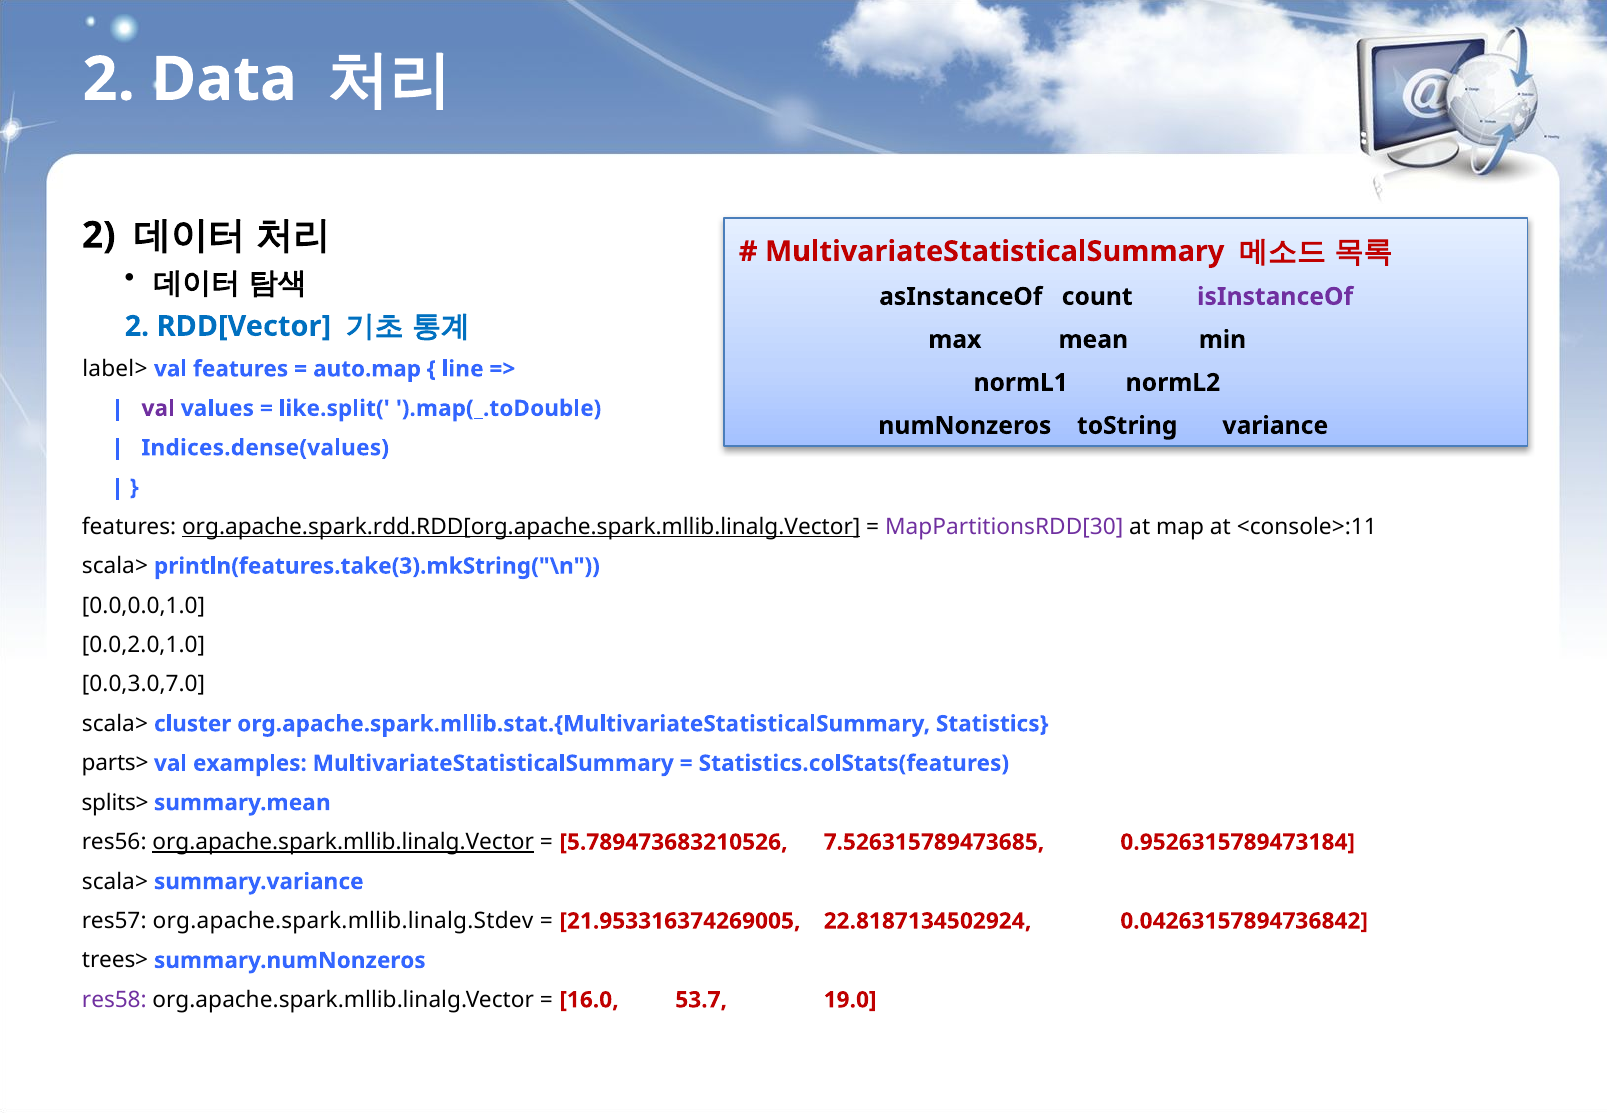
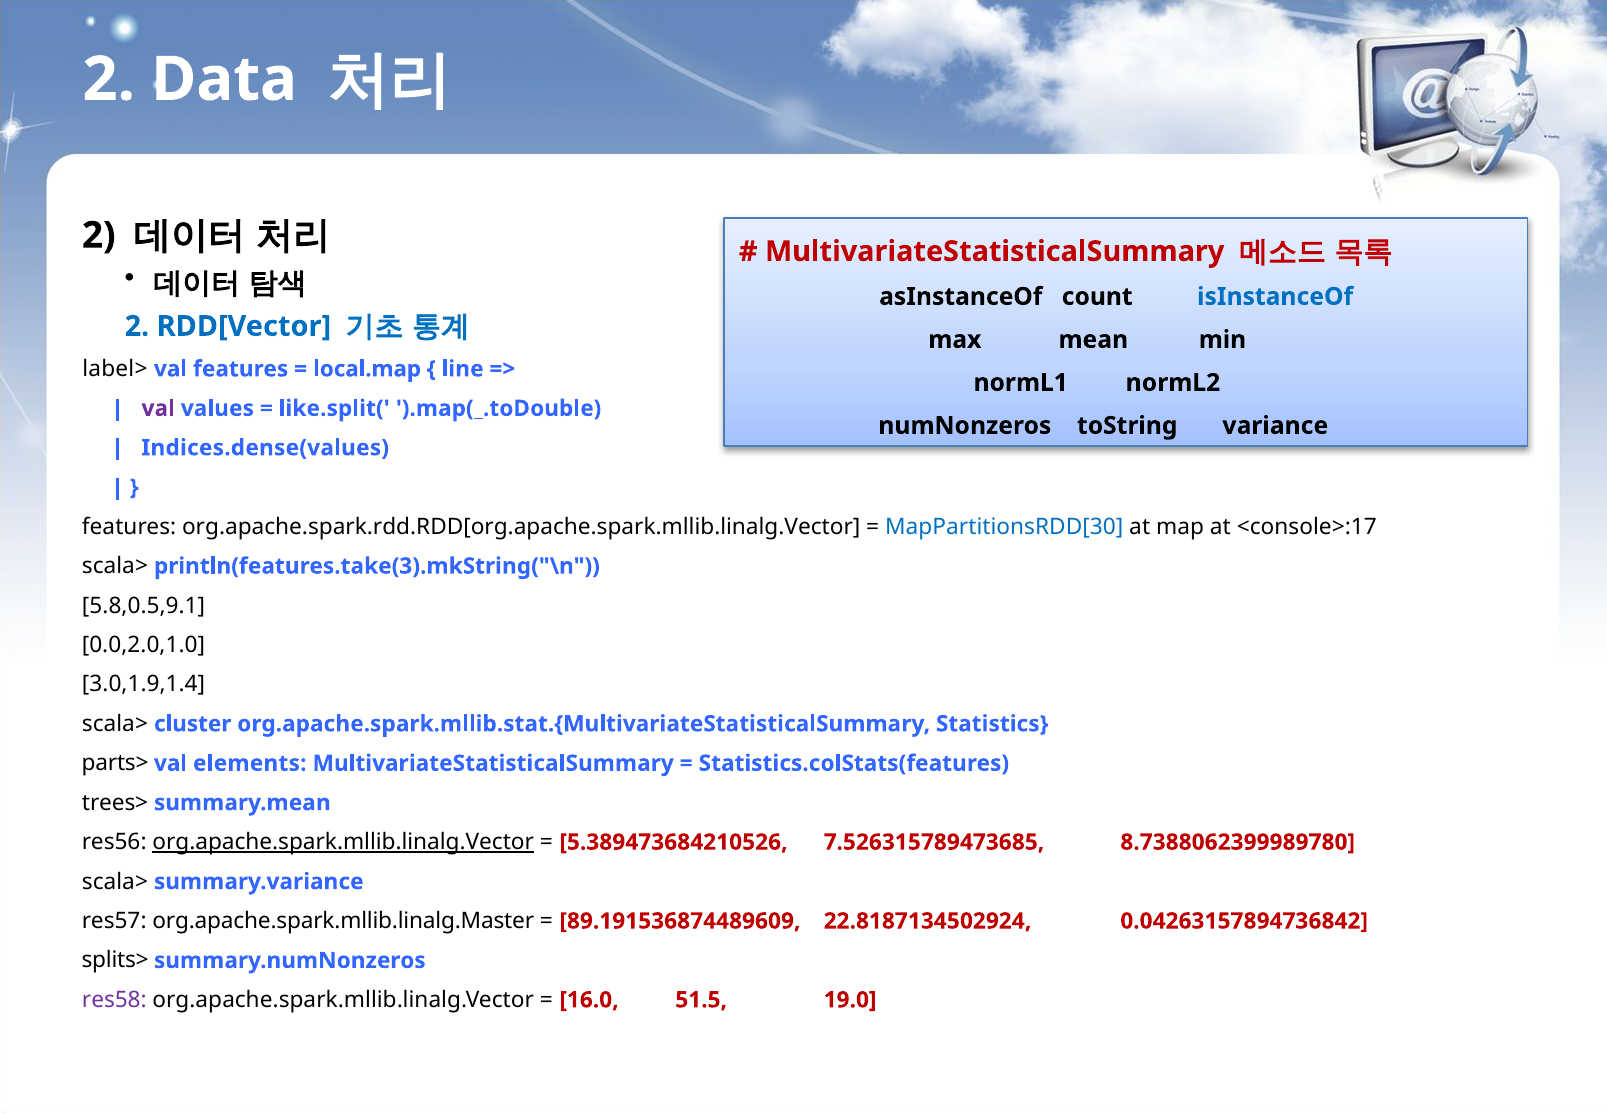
isInstanceOf colour: purple -> blue (1275, 297)
auto.map: auto.map -> local.map (367, 369)
org.apache.spark.rdd.RDD[org.apache.spark.mllib.linalg.Vector underline: present -> none (521, 526)
MapPartitionsRDD[30 colour: purple -> blue (1004, 526)
<console>:11: <console>:11 -> <console>:17 (1307, 526)
0.0,0.0,1.0: 0.0,0.0,1.0 -> 5.8,0.5,9.1 (144, 605)
0.0,3.0,7.0: 0.0,3.0,7.0 -> 3.0,1.9,1.4 (144, 684)
examples: examples -> elements (250, 763)
splits>: splits> -> trees> (115, 802)
5.789473683210526: 5.789473683210526 -> 5.389473684210526 (674, 842)
0.9526315789473184: 0.9526315789473184 -> 8.7388062399989780 (1238, 842)
org.apache.spark.mllib.linalg.Stdev: org.apache.spark.mllib.linalg.Stdev -> org.apache.spark.mllib.linalg.Master (343, 921)
21.953316374269005: 21.953316374269005 -> 89.191536874489609 (680, 921)
trees>: trees> -> splits> (115, 960)
53.7: 53.7 -> 51.5 (701, 1000)
